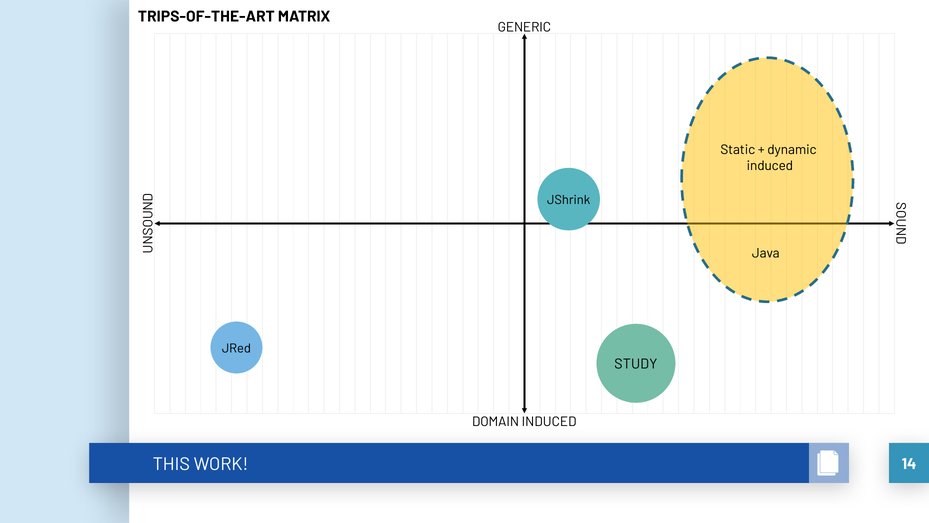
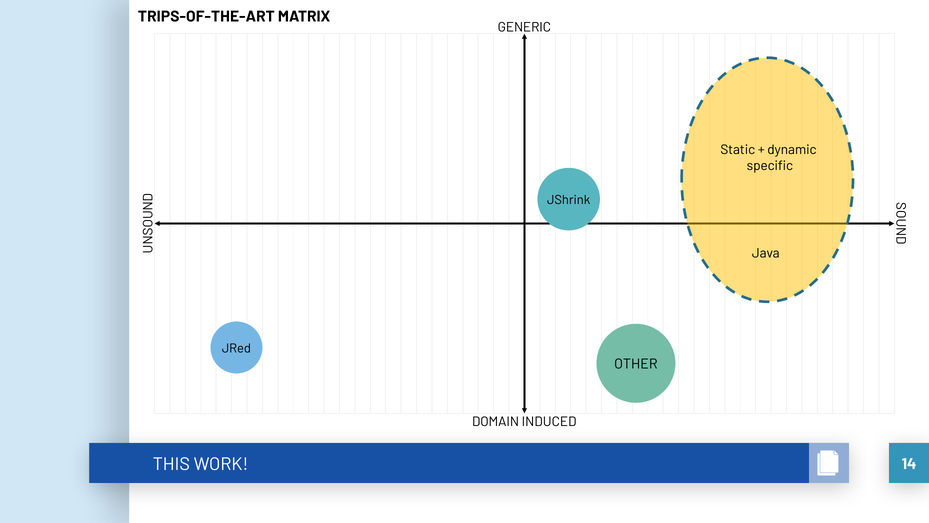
induced: induced -> specific (770, 166)
STUDY: STUDY -> OTHER (636, 364)
